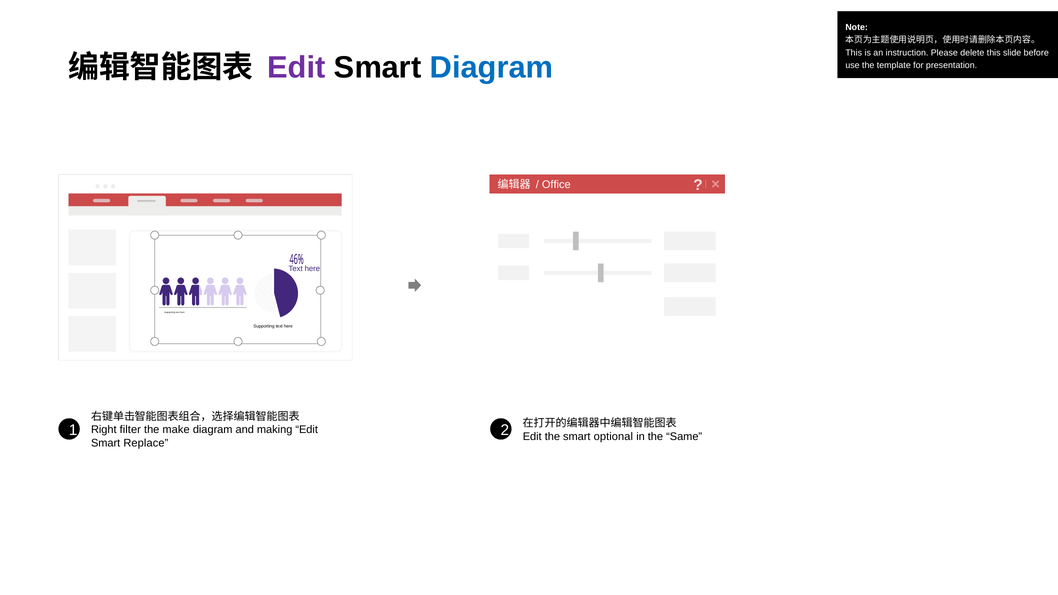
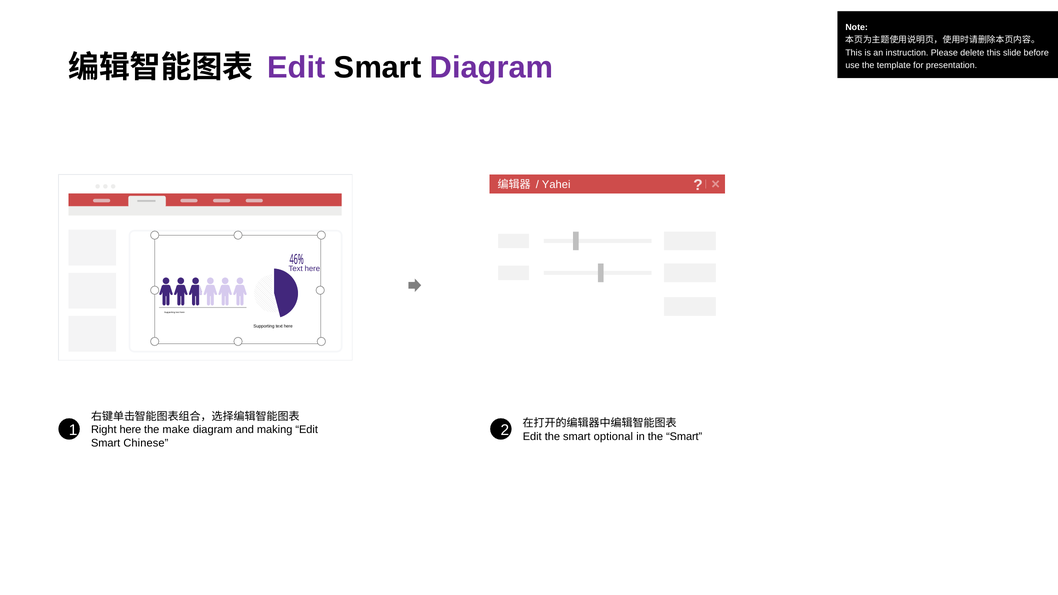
Diagram colour: blue -> purple (491, 67)
Office: Office -> Yahei (556, 185)
Right filter: filter -> here (130, 430)
in the Same: Same -> Smart (684, 436)
Replace: Replace -> Chinese (146, 443)
